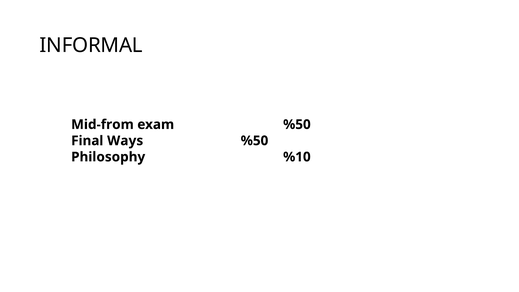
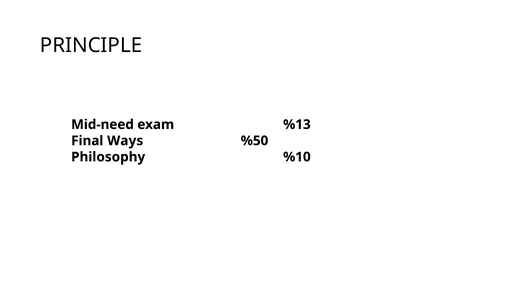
INFORMAL: INFORMAL -> PRINCIPLE (91, 45)
Mid-from: Mid-from -> Mid-need (102, 125)
exam %50: %50 -> %13 (297, 125)
